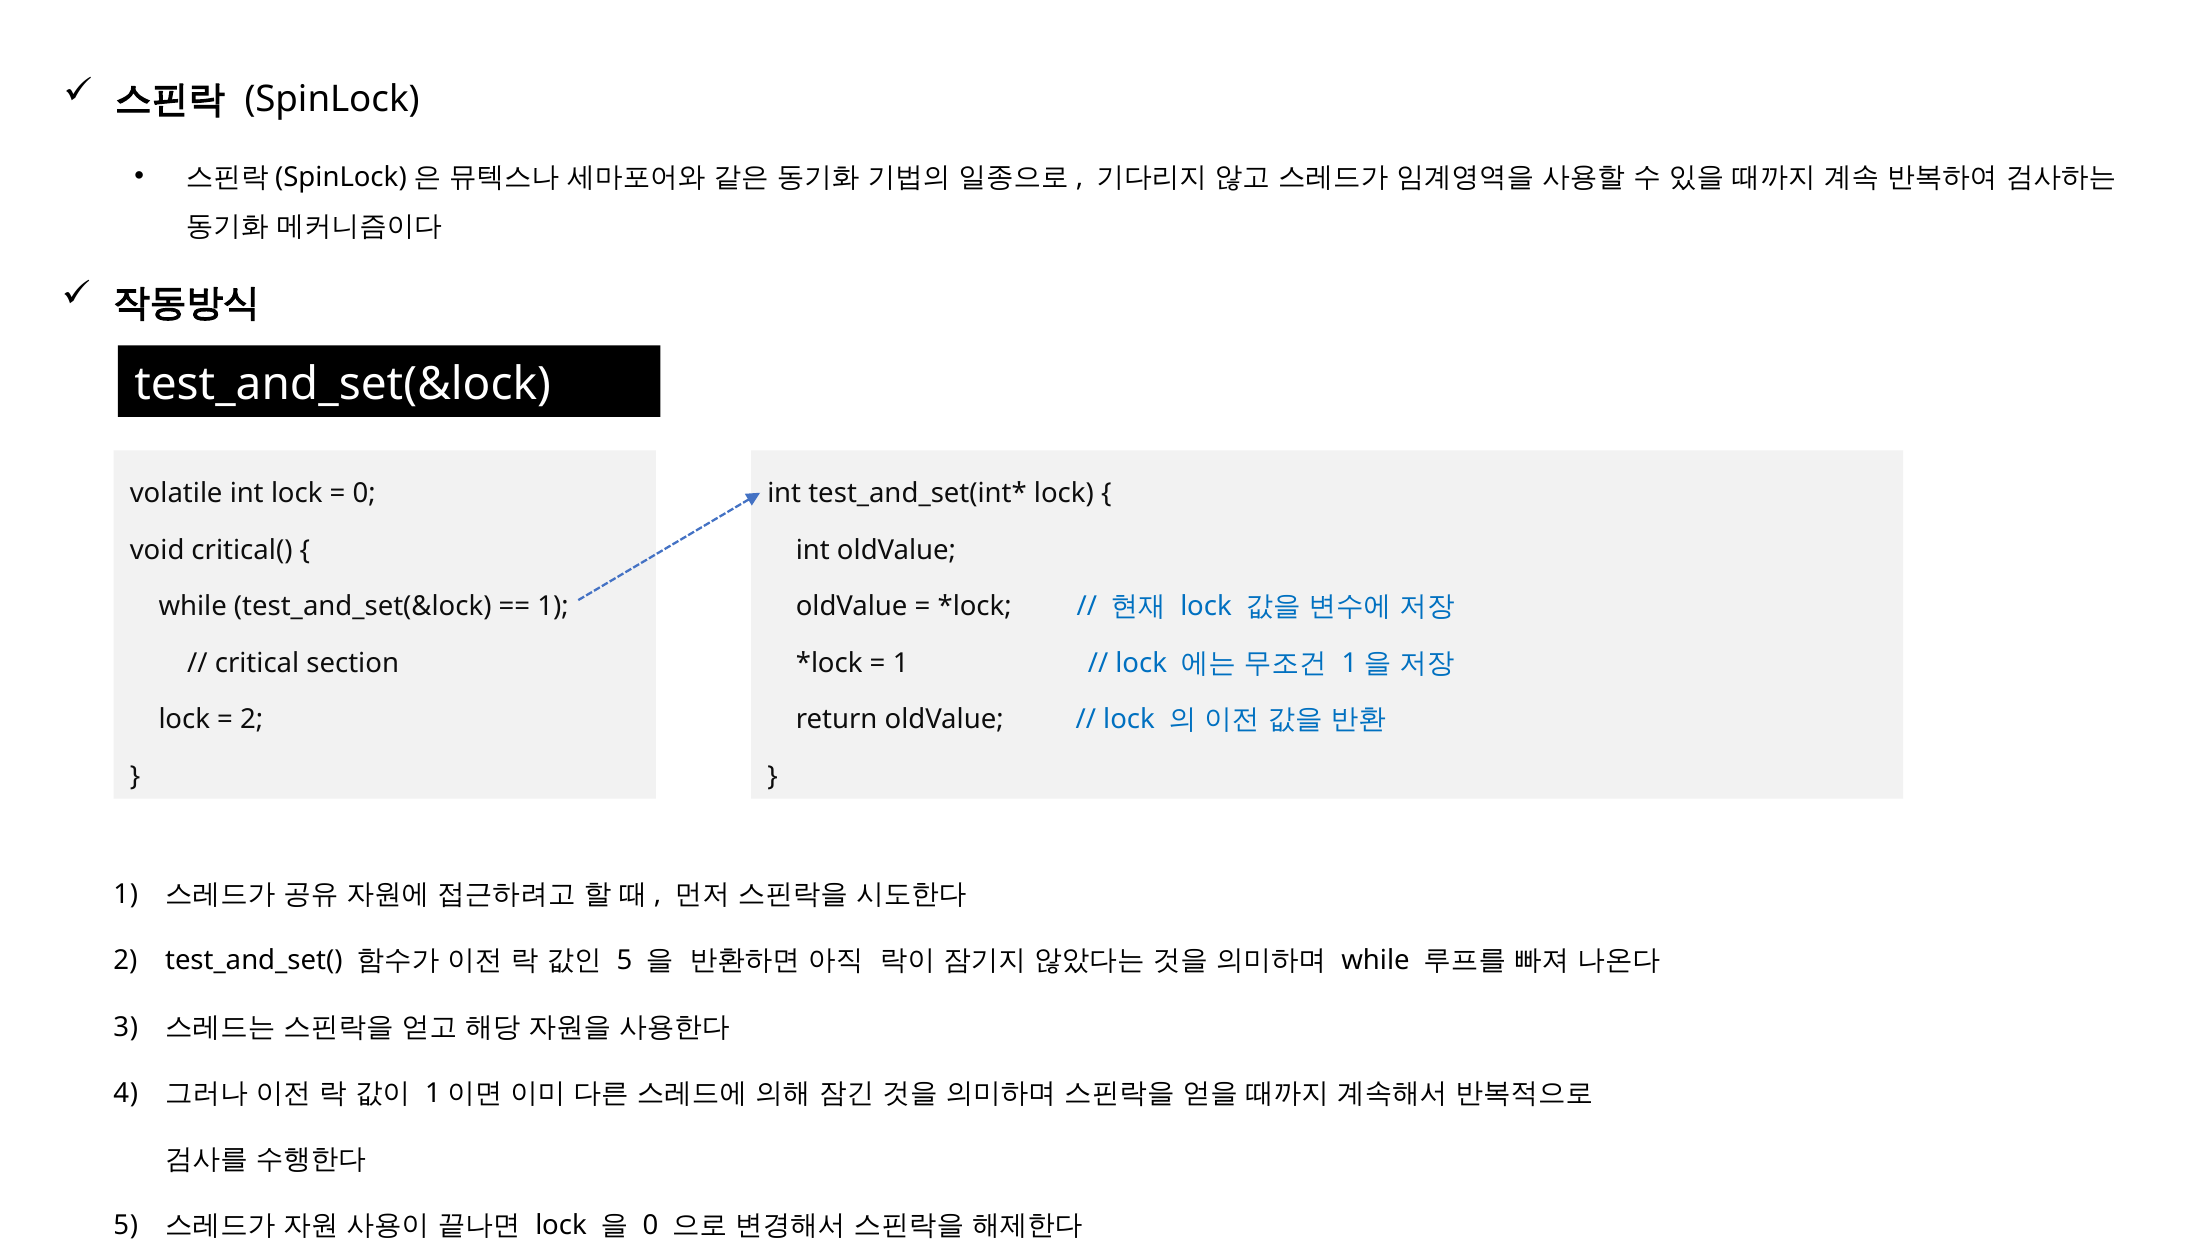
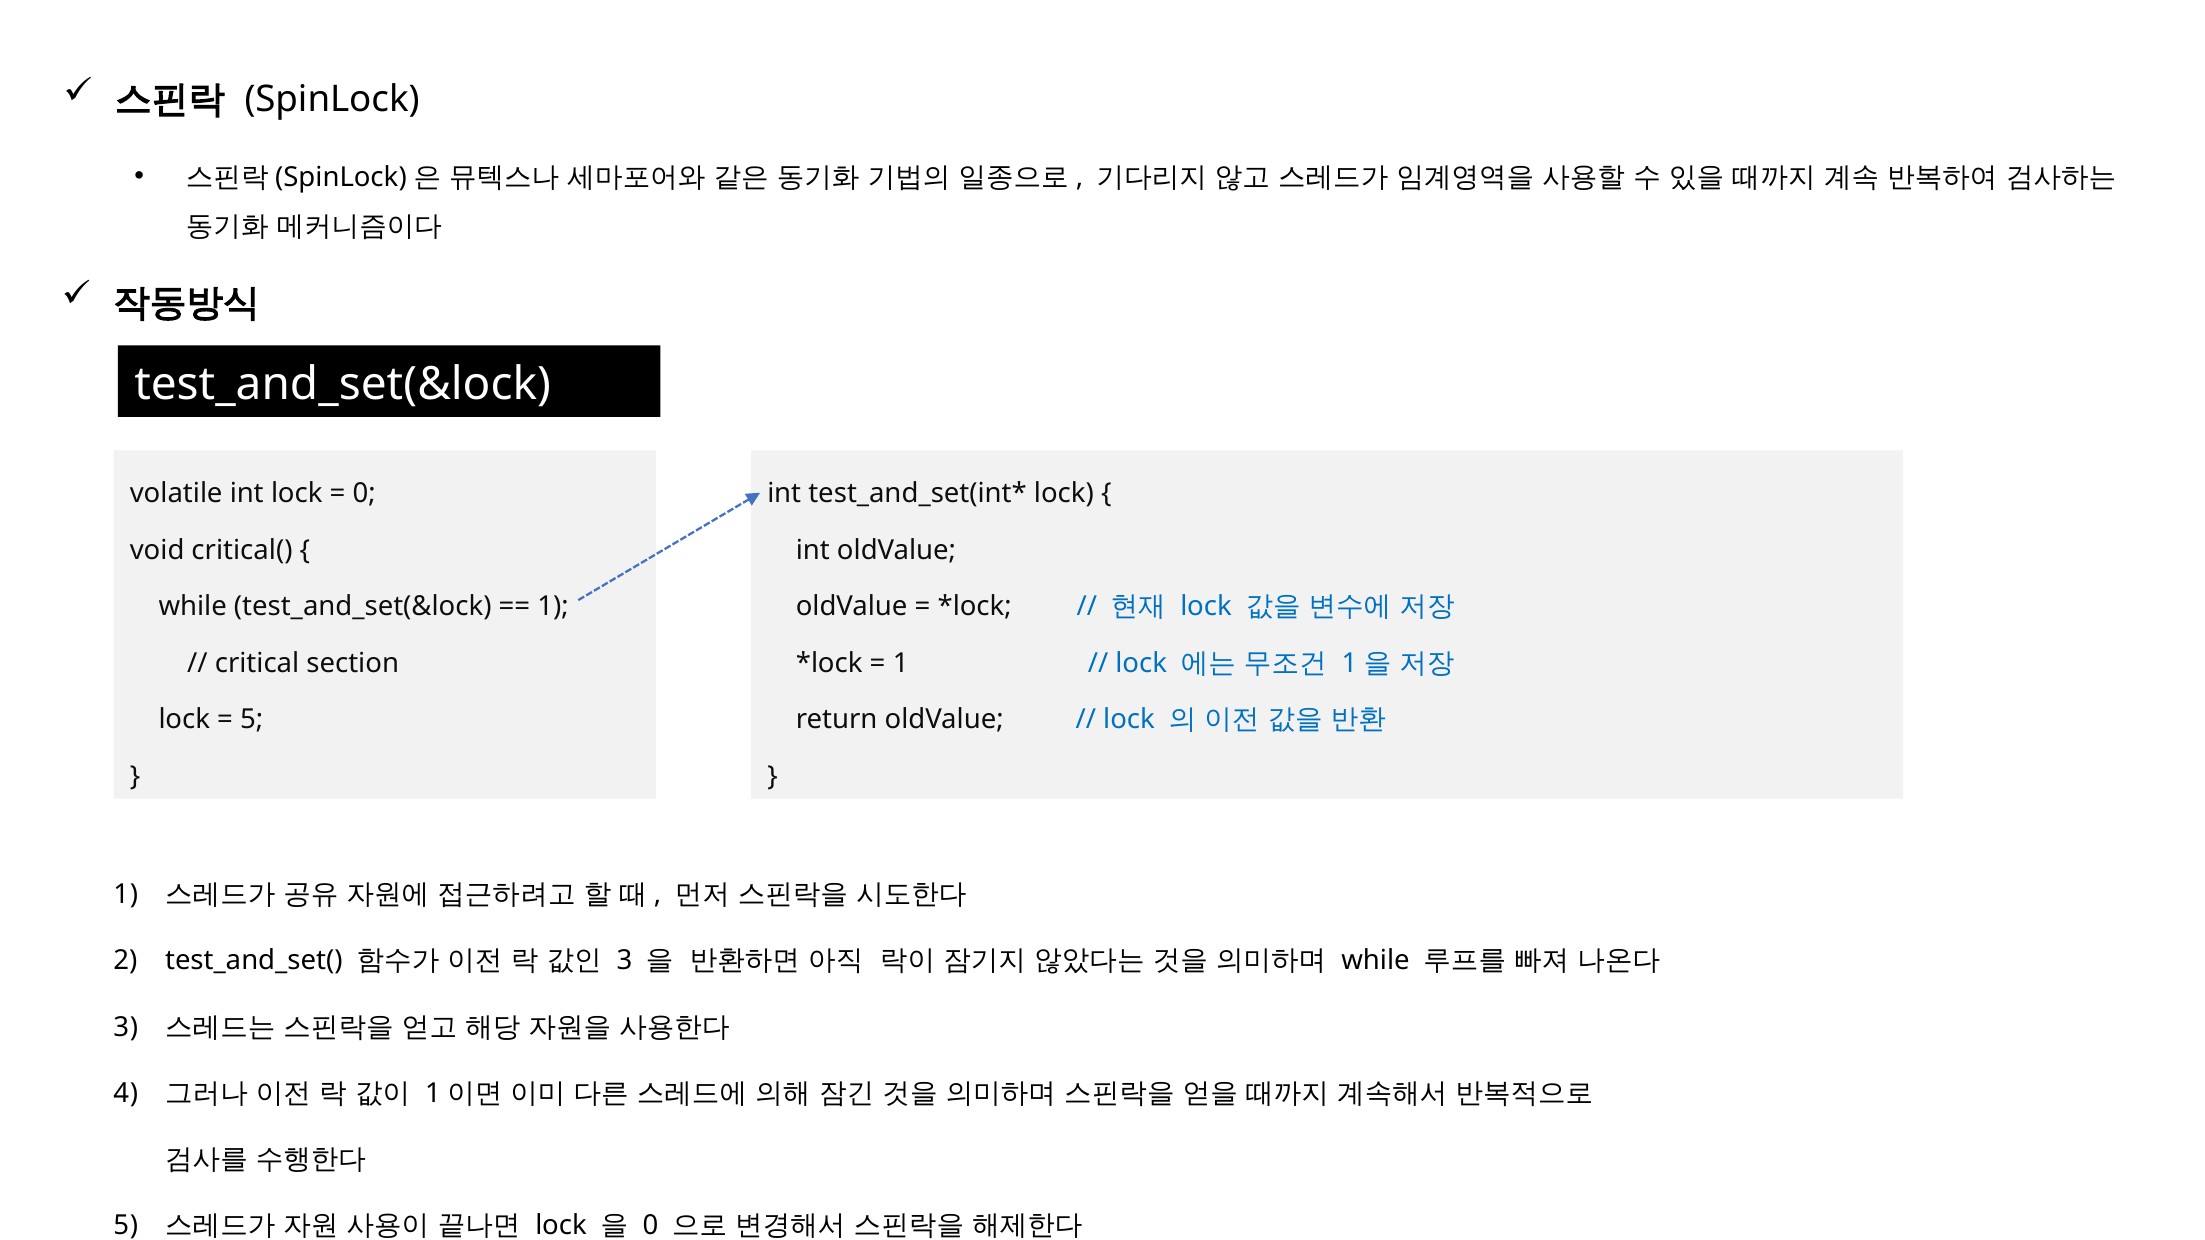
2: 2 -> 5 (252, 720)
5: 5 -> 3 (624, 961)
